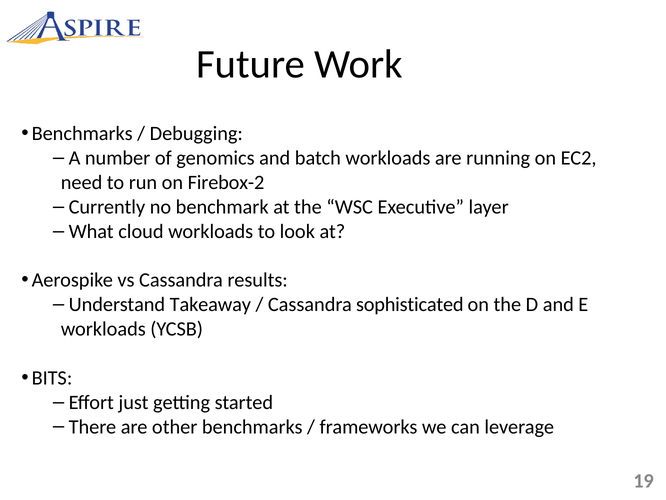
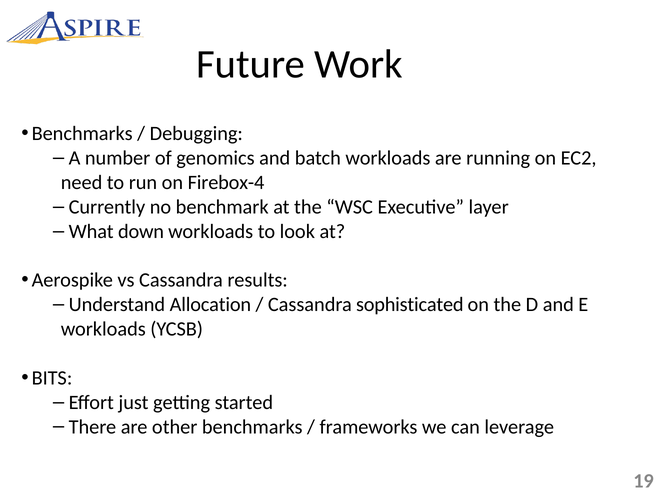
Firebox-2: Firebox-2 -> Firebox-4 (226, 182)
cloud: cloud -> down (141, 231)
Takeaway: Takeaway -> Allocation (210, 304)
